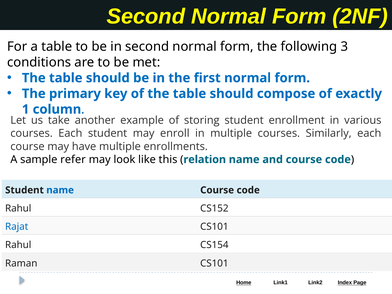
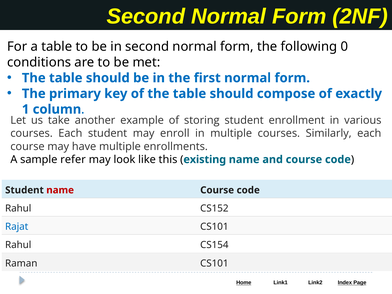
3: 3 -> 0 (344, 47)
relation: relation -> existing (205, 160)
name colour: blue -> red (60, 190)
